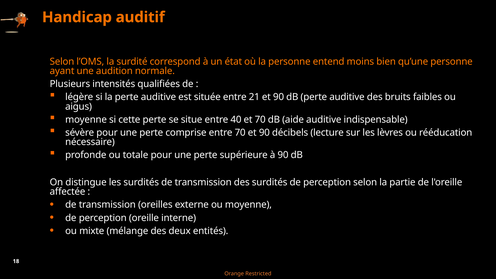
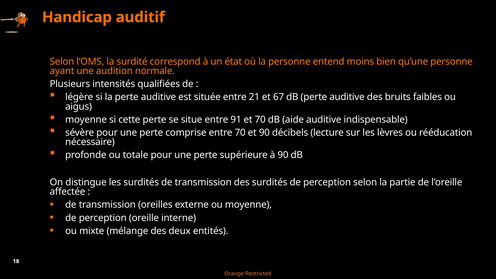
21 et 90: 90 -> 67 (279, 97)
40: 40 -> 91 (236, 120)
